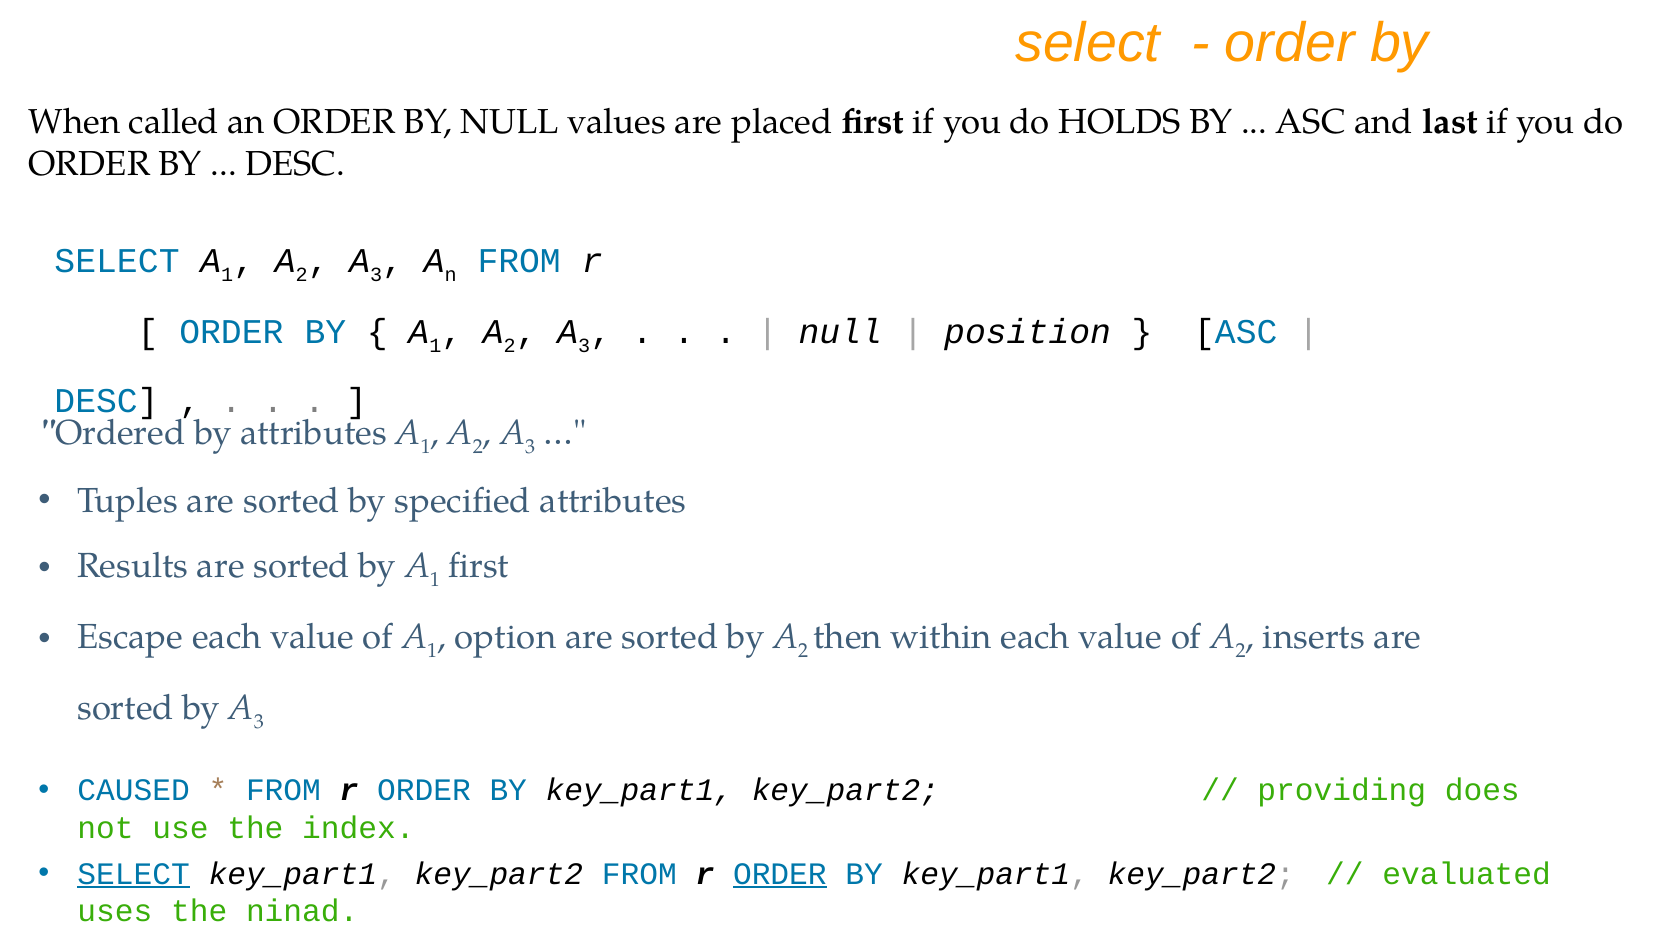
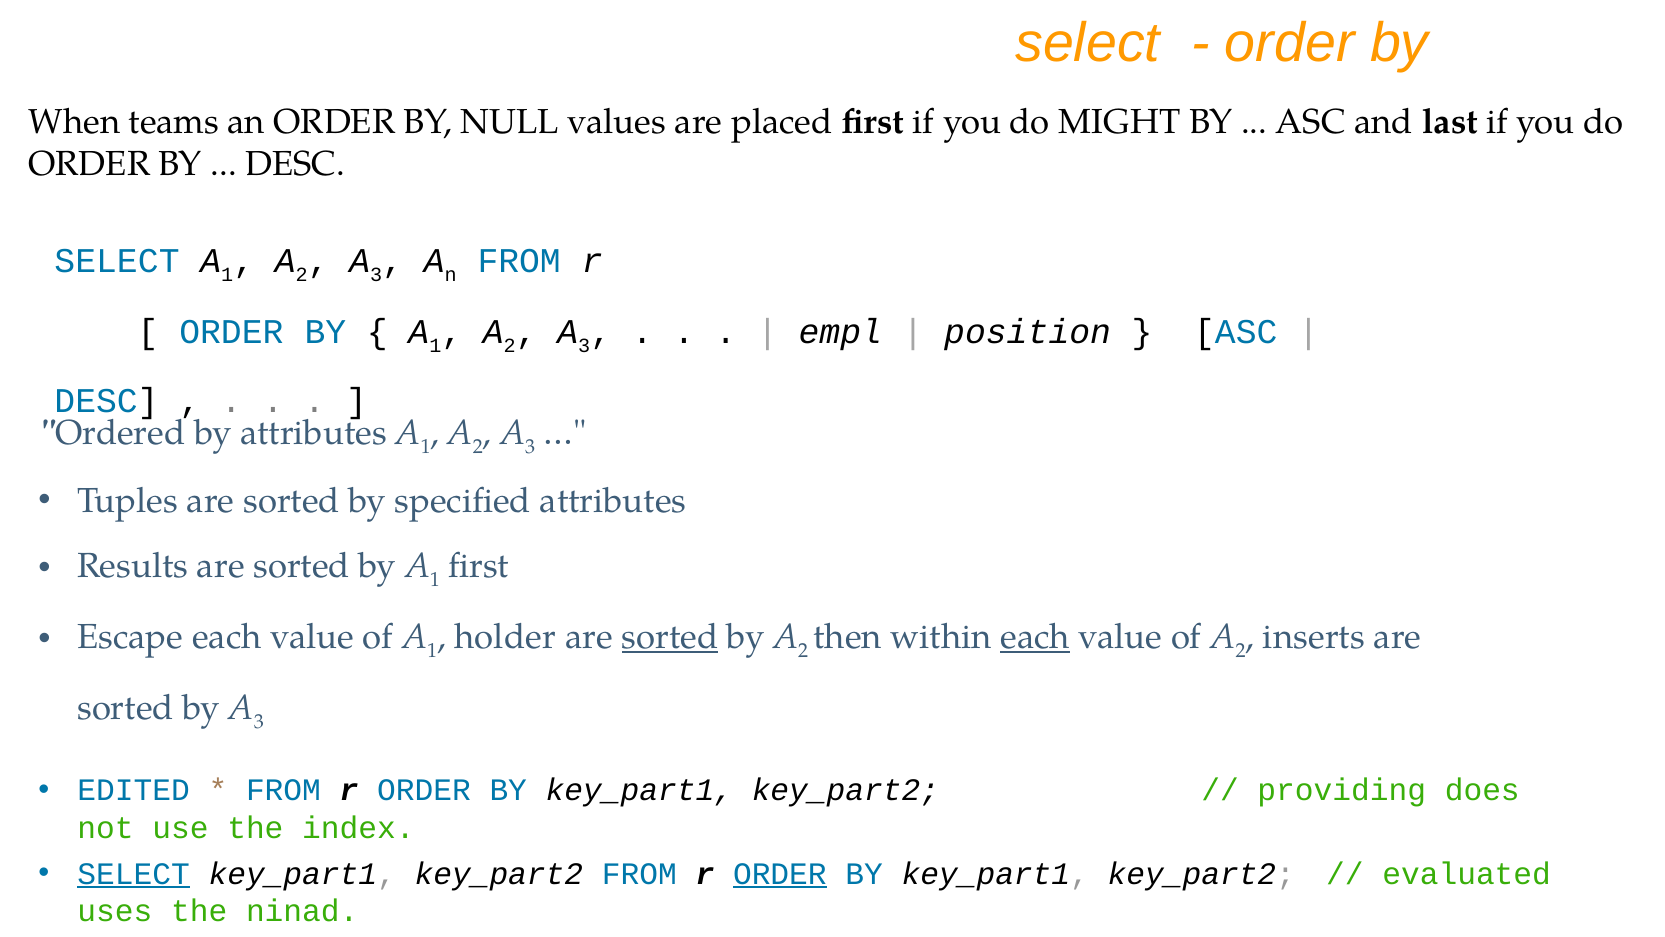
called: called -> teams (174, 122)
HOLDS: HOLDS -> MIGHT (1120, 122)
null: null -> empl (840, 332)
option: option -> holder (505, 637)
sorted underline: none -> present (670, 637)
each underline: none -> present (1035, 637)
CAUSED: CAUSED -> EDITED (134, 790)
